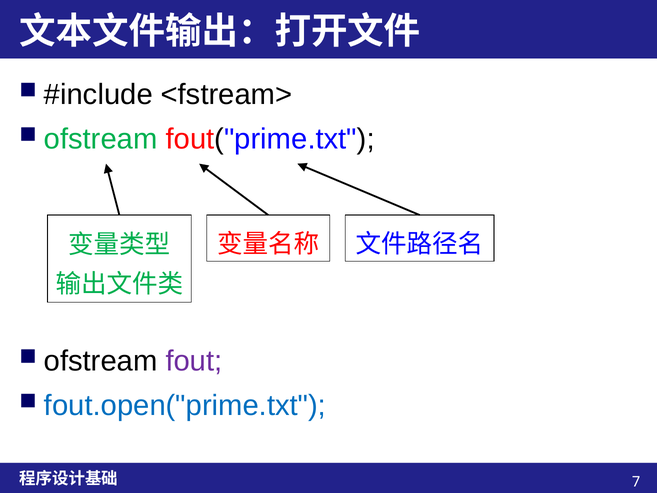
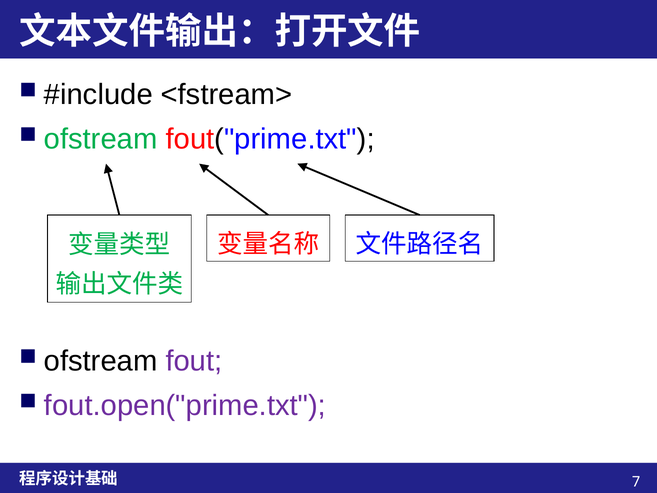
fout.open("prime.txt colour: blue -> purple (185, 405)
